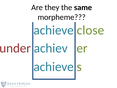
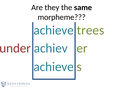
close: close -> trees (90, 30)
